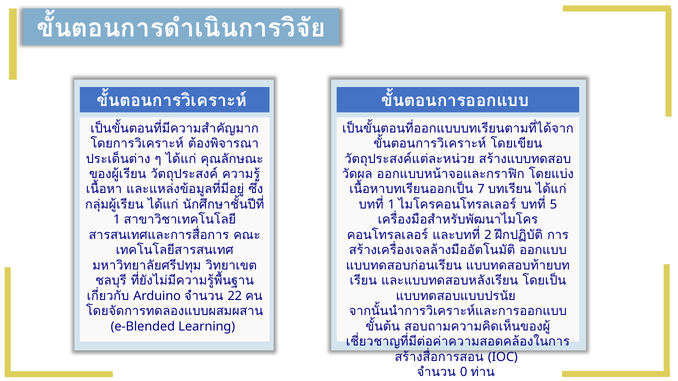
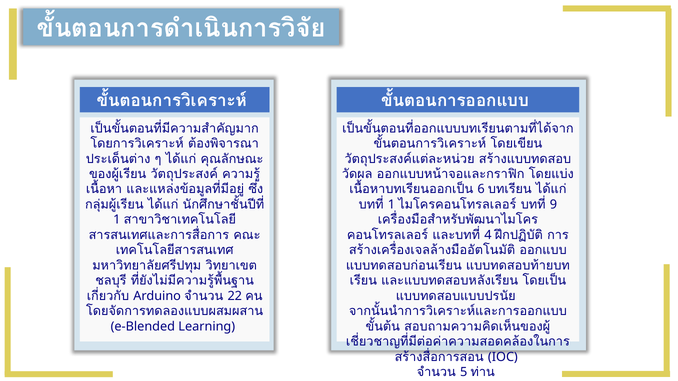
7: 7 -> 6 (481, 189)
5: 5 -> 9 (553, 205)
2: 2 -> 4 (488, 235)
0: 0 -> 5 (464, 373)
